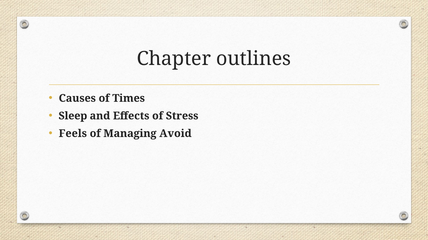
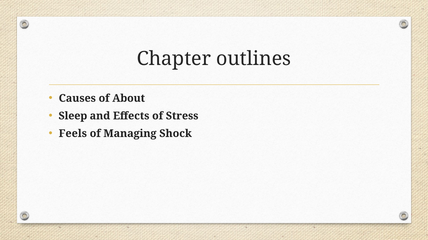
Times: Times -> About (129, 99)
Avoid: Avoid -> Shock (176, 134)
